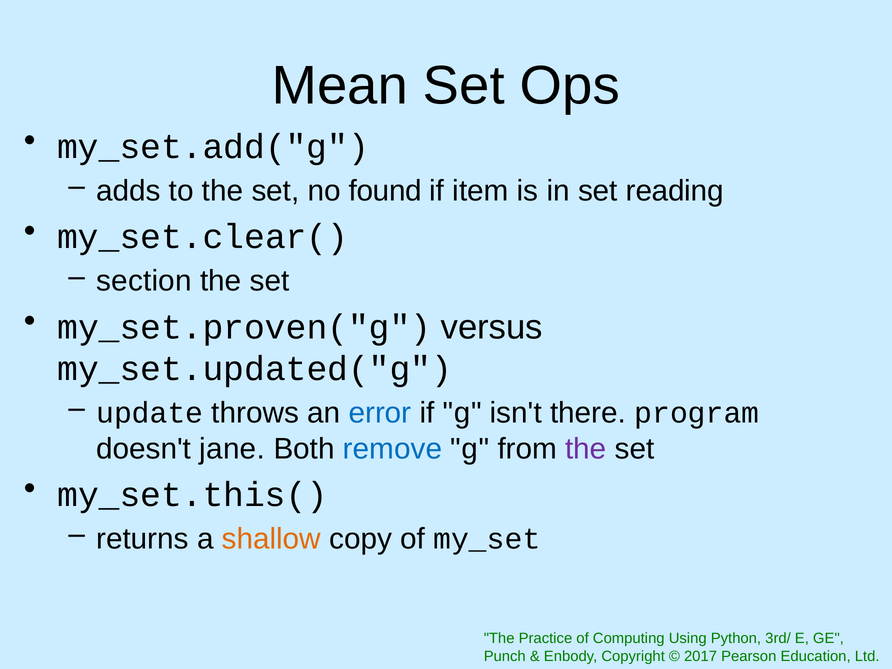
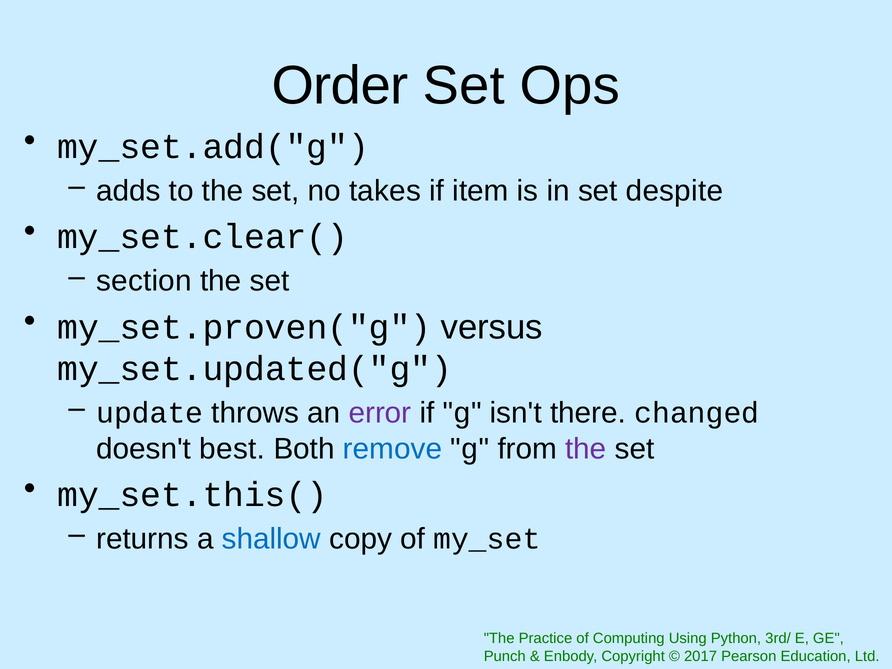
Mean: Mean -> Order (340, 86)
found: found -> takes (385, 191)
reading: reading -> despite (674, 191)
error colour: blue -> purple (380, 413)
program: program -> changed (697, 413)
jane: jane -> best (232, 449)
shallow colour: orange -> blue (271, 539)
